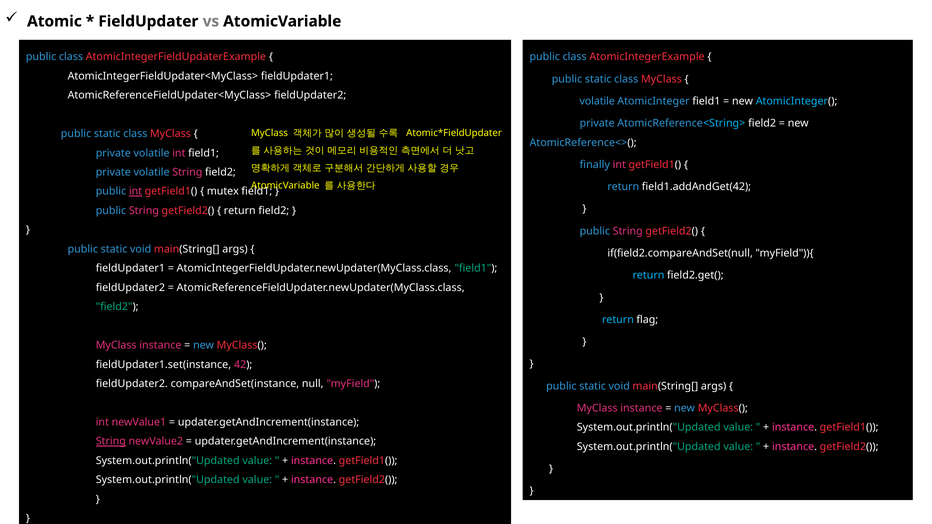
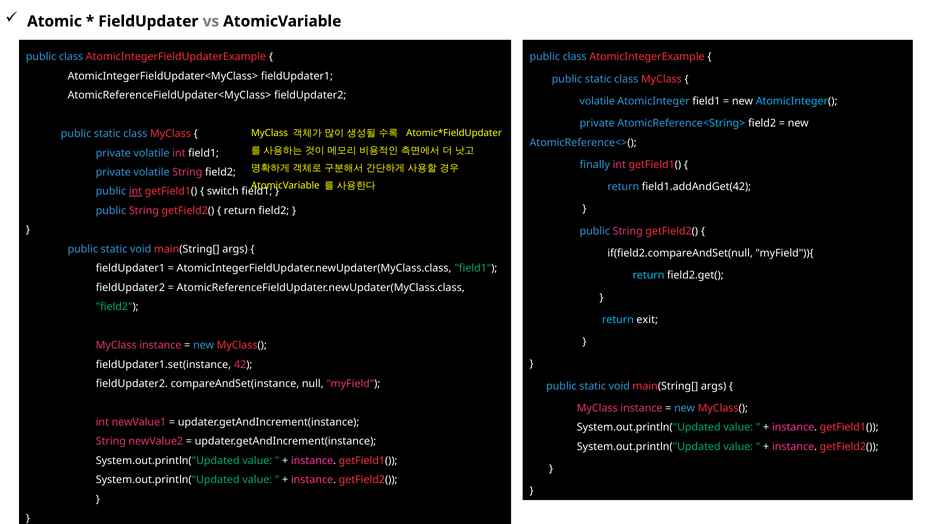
mutex: mutex -> switch (223, 192)
flag: flag -> exit (647, 320)
String underline: present -> none (111, 442)
